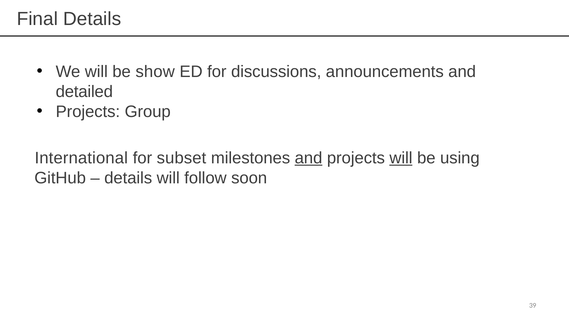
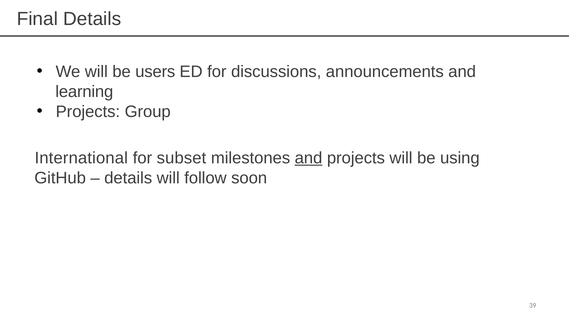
show: show -> users (155, 72)
detailed: detailed -> learning (84, 92)
will underline: present -> none (401, 158)
